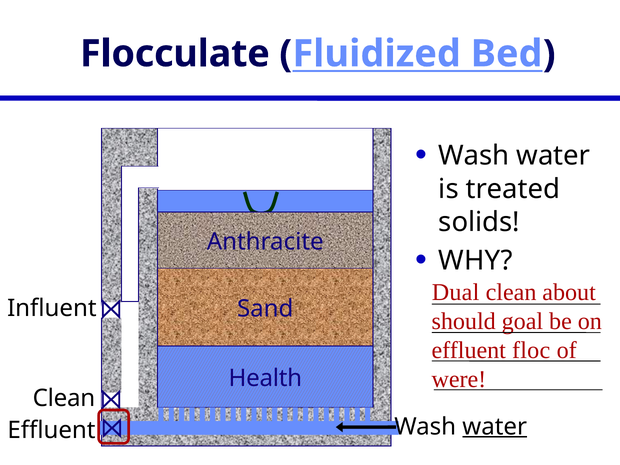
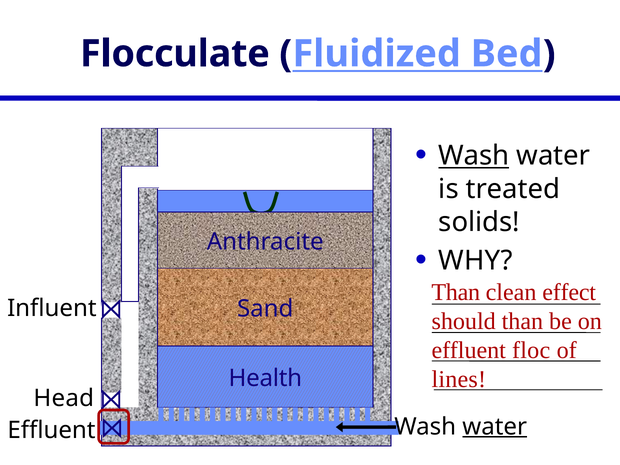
Wash underline: none -> present (474, 156)
Dual: Dual -> Than (456, 292)
about: about -> effect (569, 292)
should goal: goal -> than (522, 321)
were: were -> lines (459, 379)
Clean: Clean -> Head (64, 398)
